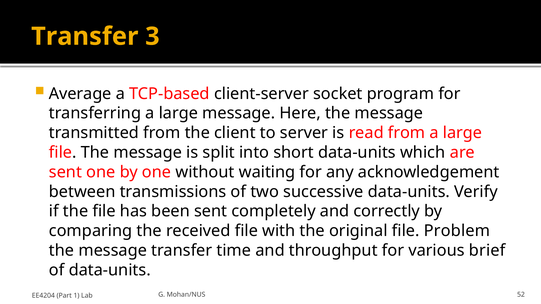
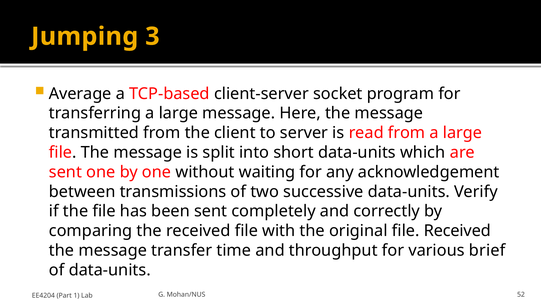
Transfer: Transfer -> Jumping (85, 36)
file Problem: Problem -> Received (457, 231)
